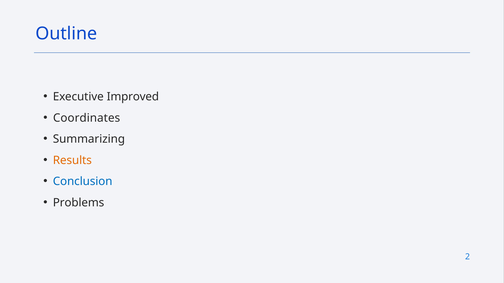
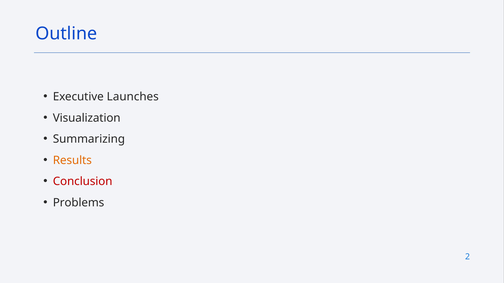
Improved: Improved -> Launches (133, 97)
Coordinates: Coordinates -> Visualization (87, 118)
Conclusion colour: blue -> red (83, 182)
